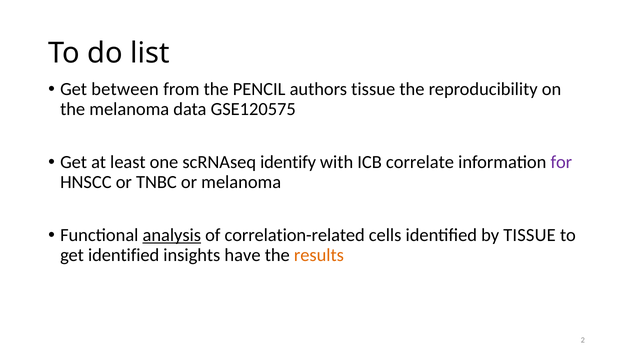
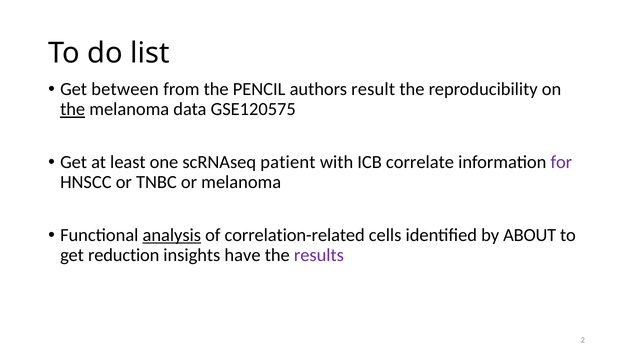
authors tissue: tissue -> result (373, 89)
the underline: none -> present (73, 109)
identify: identify -> patient (288, 162)
by TISSUE: TISSUE -> ABOUT (530, 235)
get identified: identified -> reduction (124, 255)
results colour: orange -> purple (319, 255)
